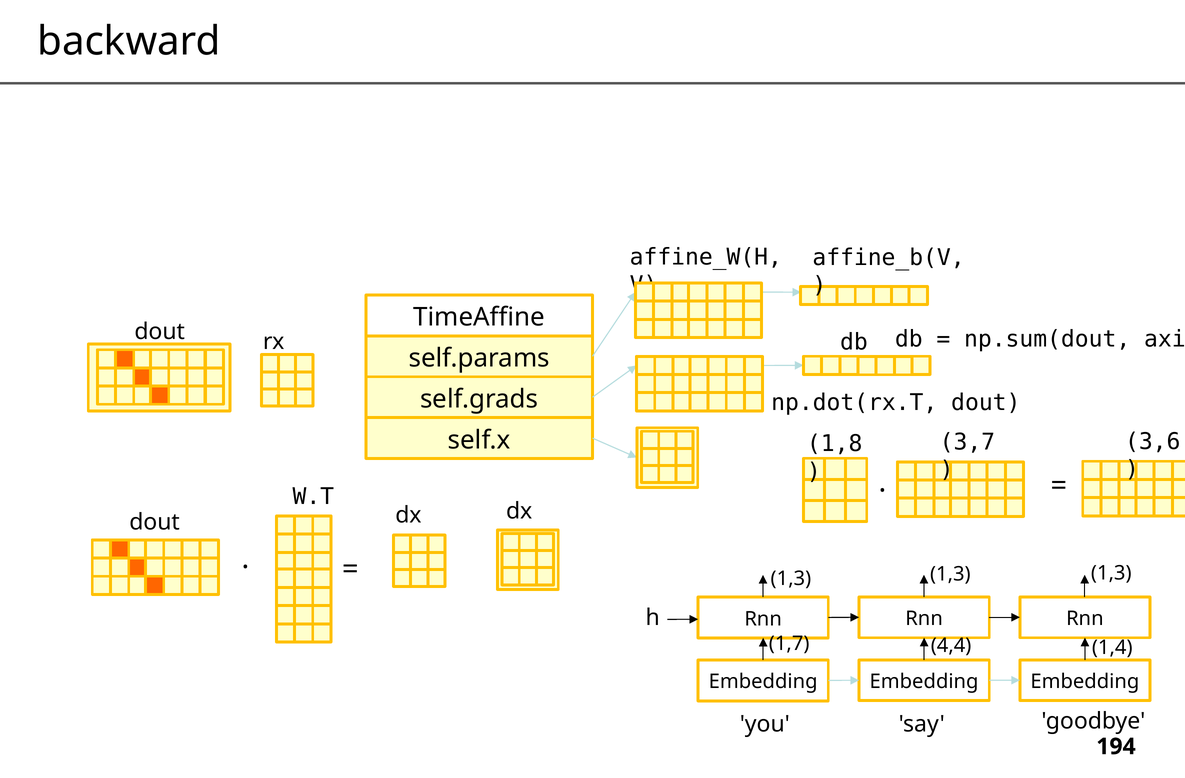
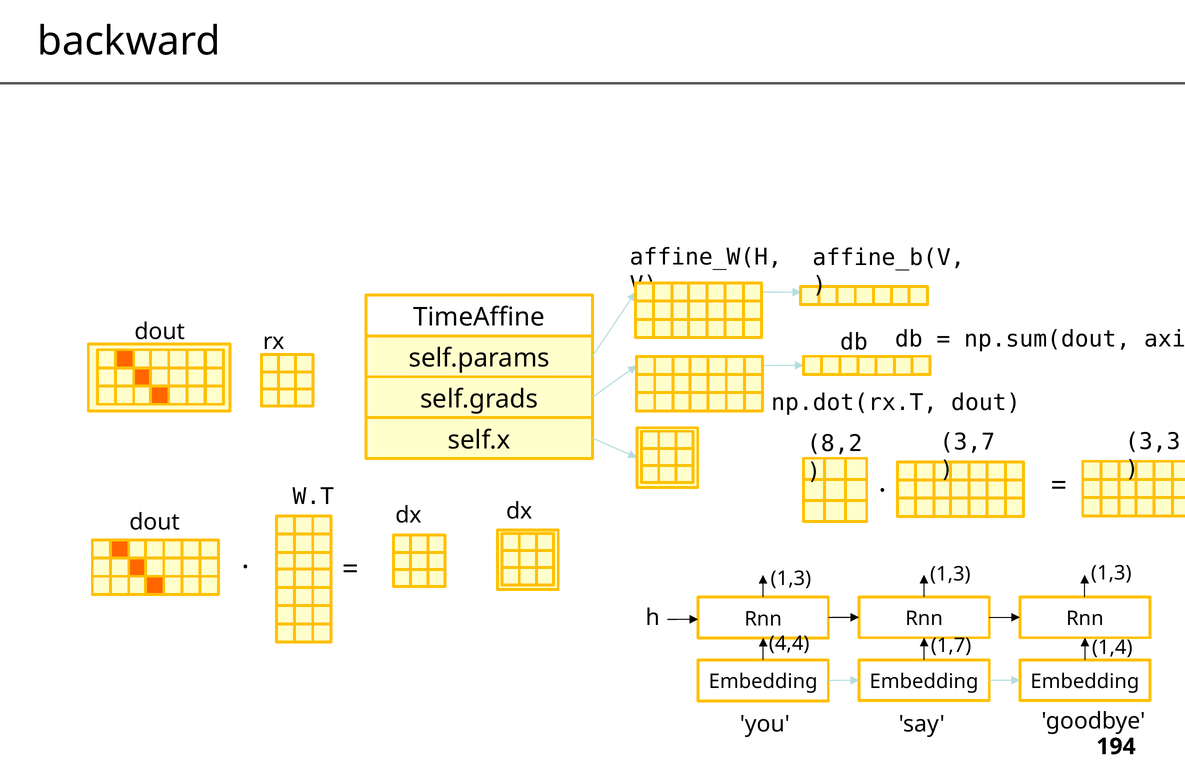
3,6: 3,6 -> 3,3 (1153, 442)
1,8: 1,8 -> 8,2 (835, 444)
1,7: 1,7 -> 4,4 (789, 644)
4,4: 4,4 -> 1,7 (951, 646)
